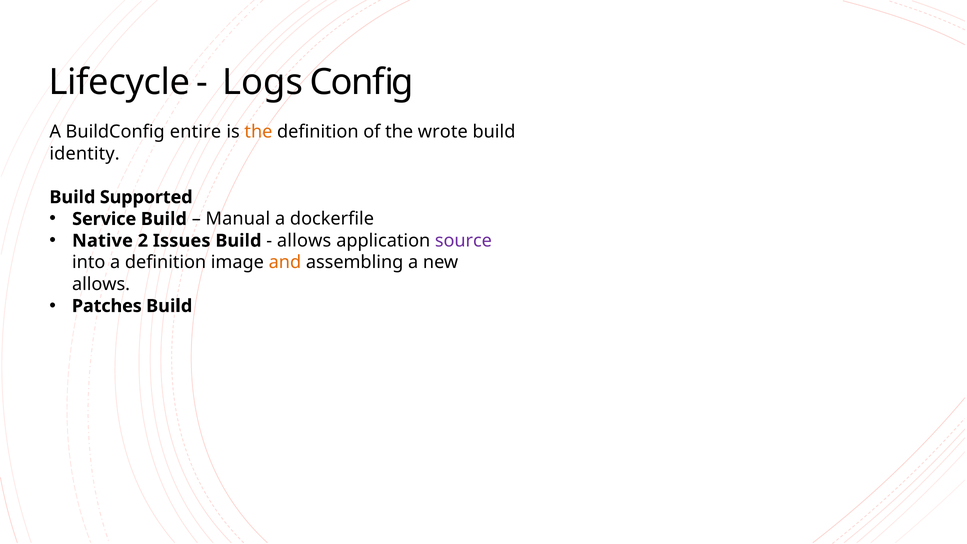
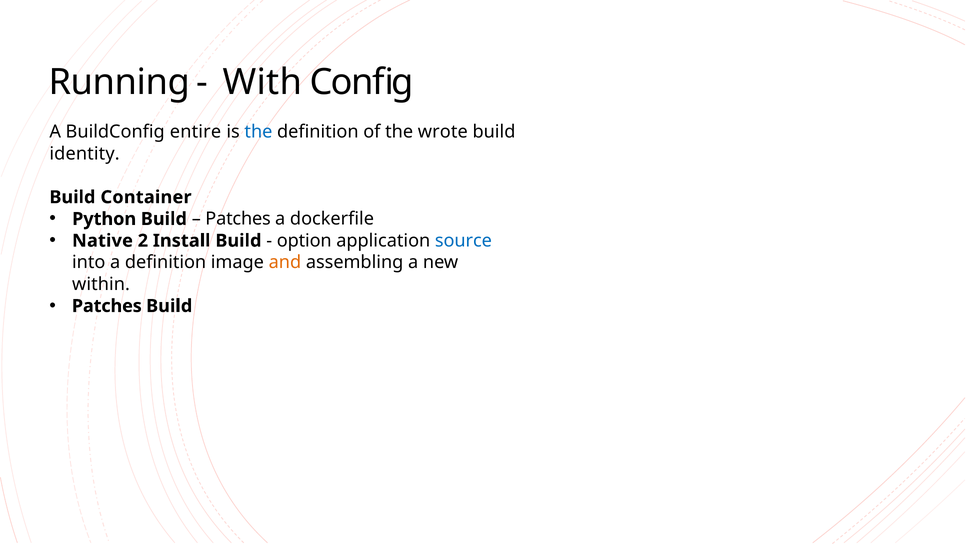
Lifecycle: Lifecycle -> Running (119, 83)
Logs: Logs -> With (262, 83)
the colour: orange -> blue (258, 132)
Supported: Supported -> Container (146, 197)
Service: Service -> Python (104, 219)
Manual: Manual -> Patches (238, 219)
Issues: Issues -> Install (182, 241)
allows: allows -> option (304, 241)
source colour: purple -> blue (463, 241)
allows: allows -> within (101, 284)
